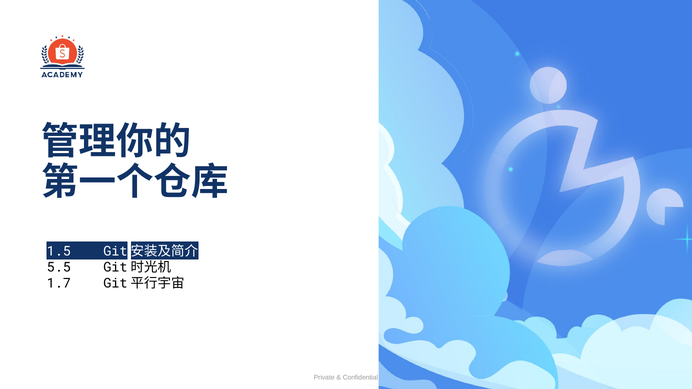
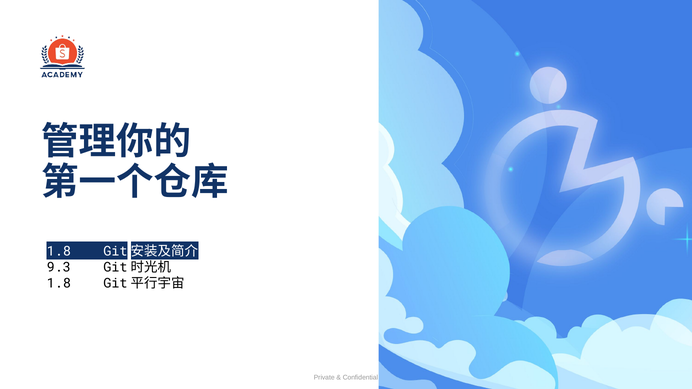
1.5: 1.5 -> 1.8 (59, 251)
5.5: 5.5 -> 9.3 (59, 268)
1.7: 1.7 -> 1.8 (59, 284)
